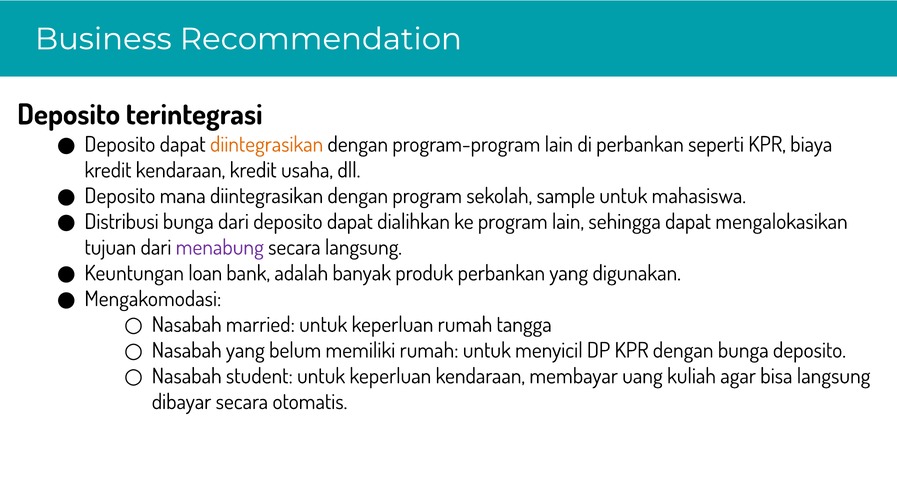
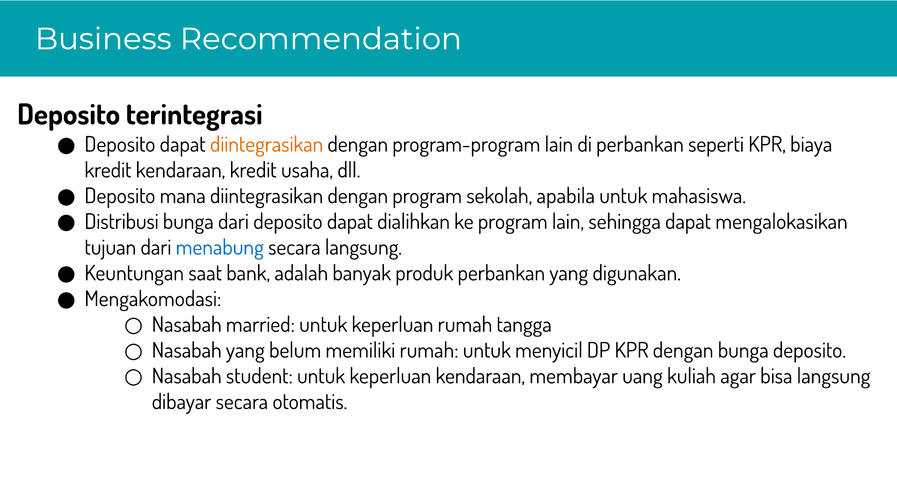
sample: sample -> apabila (566, 196)
menabung colour: purple -> blue (220, 248)
loan: loan -> saat (205, 274)
